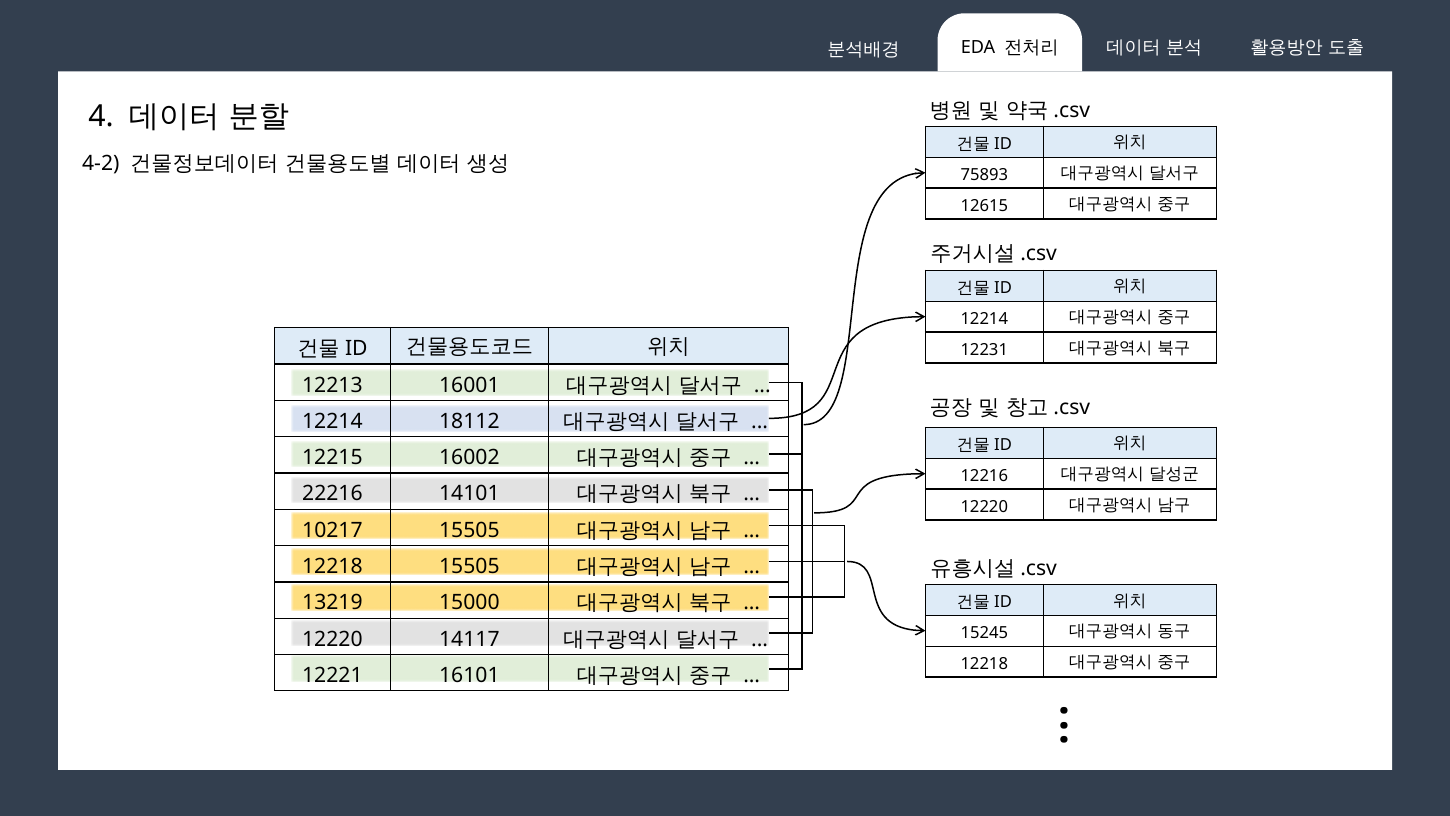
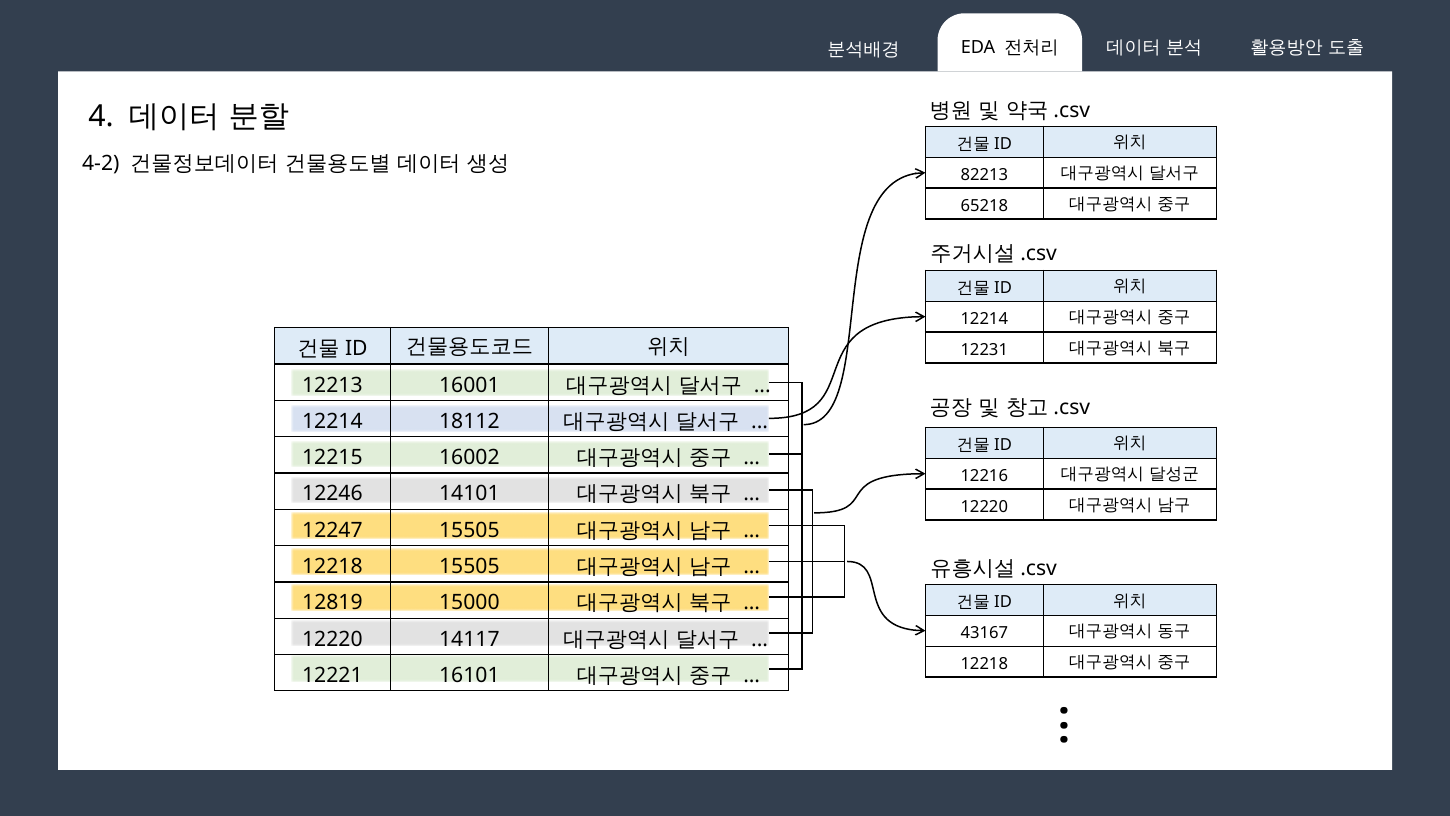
75893: 75893 -> 82213 (984, 175)
12615: 12615 -> 65218 (984, 206)
22216: 22216 -> 12246 (332, 494)
10217: 10217 -> 12247 (332, 530)
13219: 13219 -> 12819 (332, 603)
15245: 15245 -> 43167 (984, 633)
